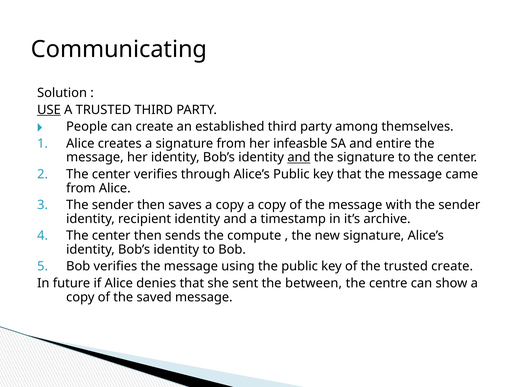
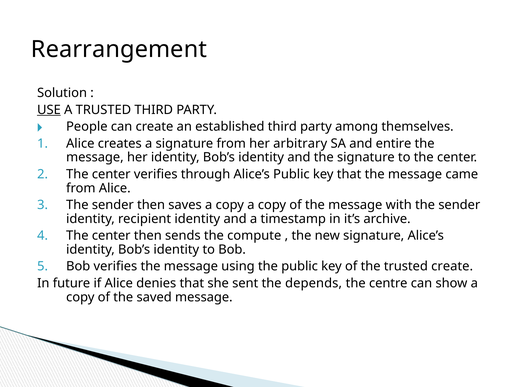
Communicating: Communicating -> Rearrangement (119, 49)
infeasble: infeasble -> arbitrary (300, 143)
and underline: present -> none (299, 157)
between: between -> depends (314, 283)
